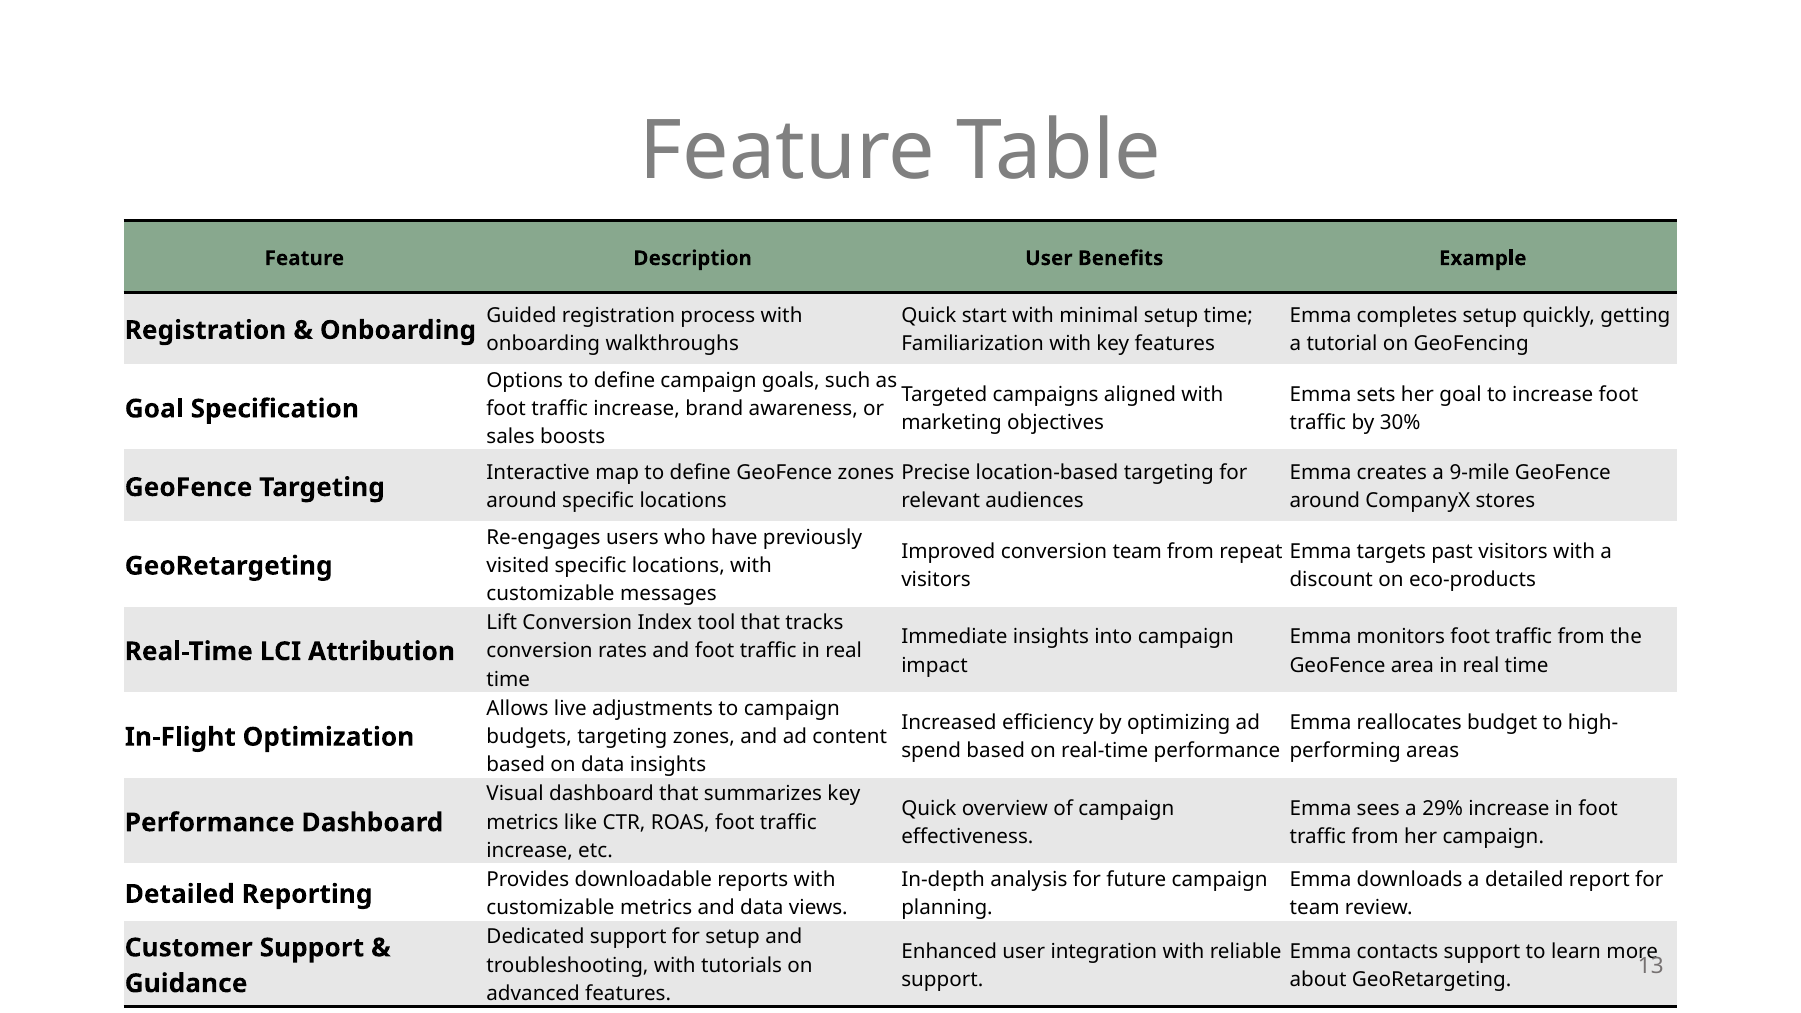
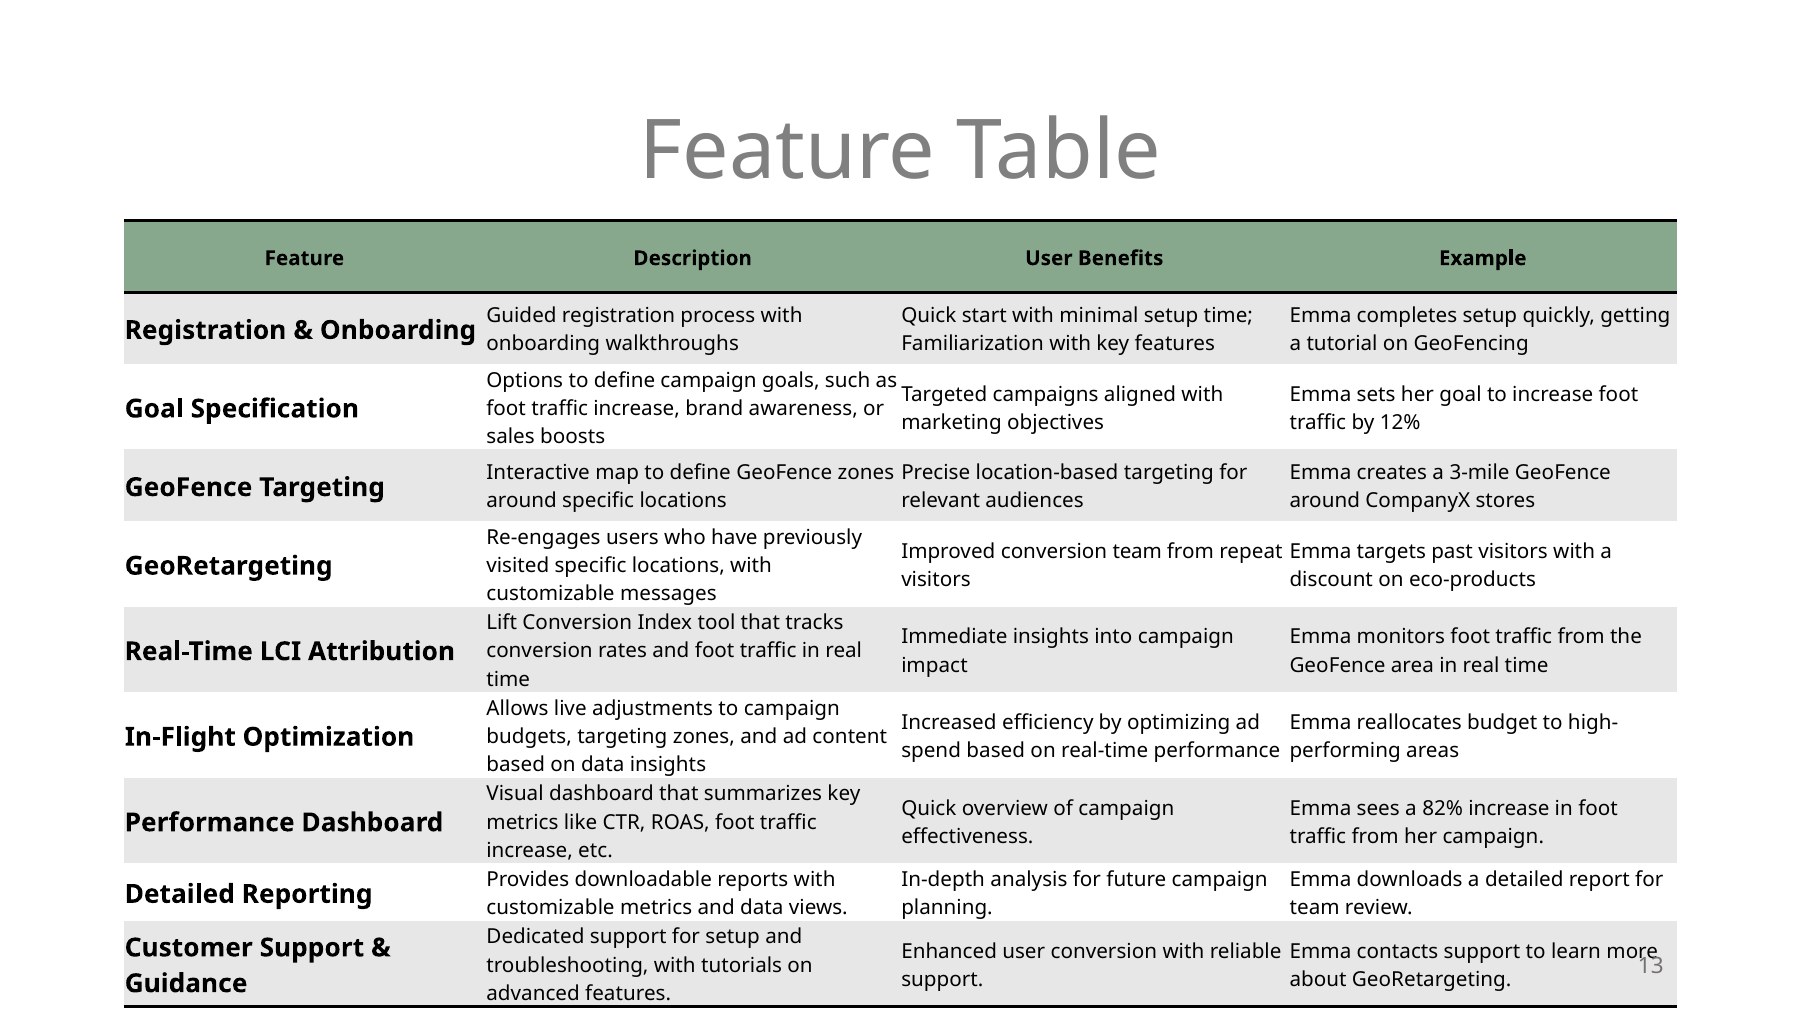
30%: 30% -> 12% (1400, 423)
9-mile: 9-mile -> 3-mile (1480, 473)
29%: 29% -> 82% (1443, 808)
user integration: integration -> conversion (1104, 951)
